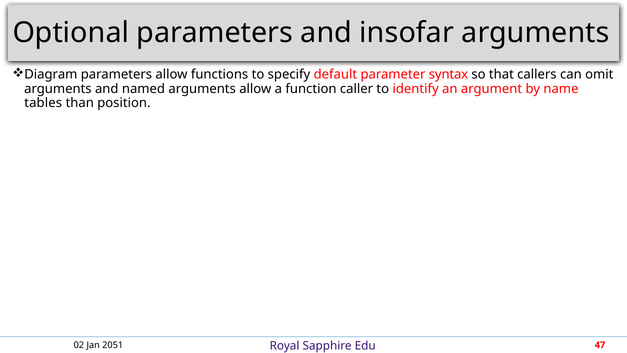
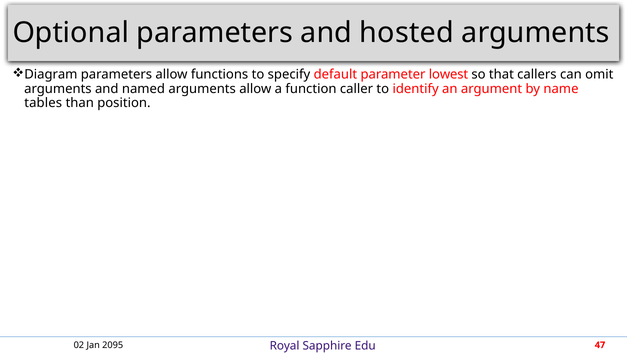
insofar: insofar -> hosted (407, 33)
syntax: syntax -> lowest (449, 75)
2051: 2051 -> 2095 (113, 345)
